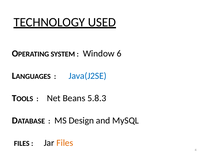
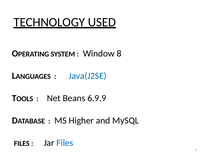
6: 6 -> 8 (119, 53)
5.8.3: 5.8.3 -> 6.9.9 (97, 98)
Design: Design -> Higher (81, 120)
Files colour: orange -> blue (65, 143)
